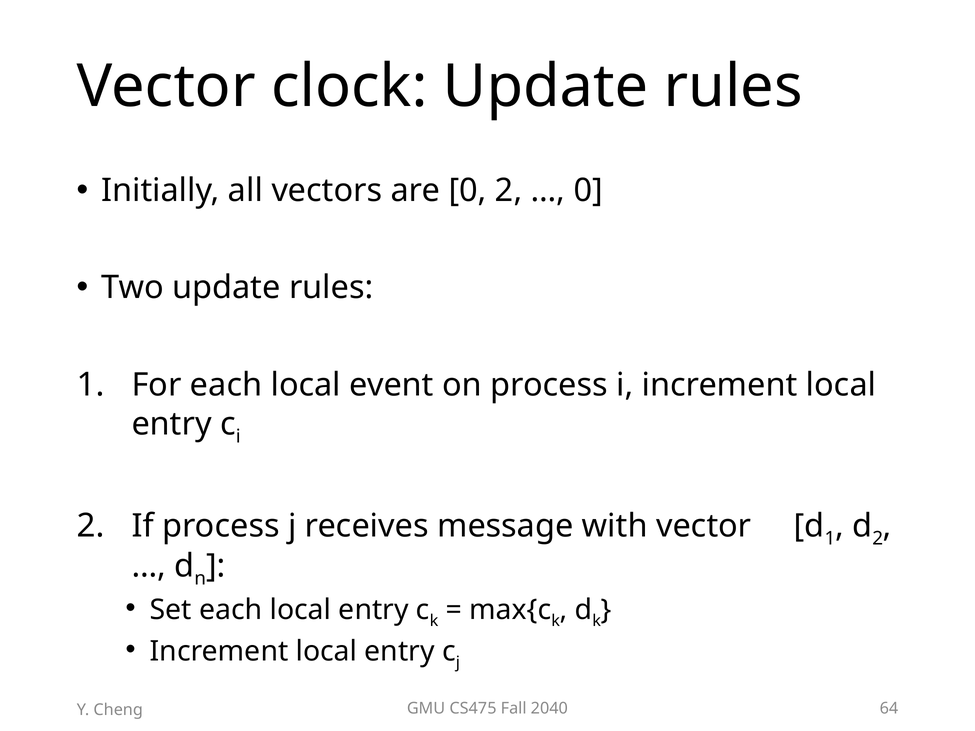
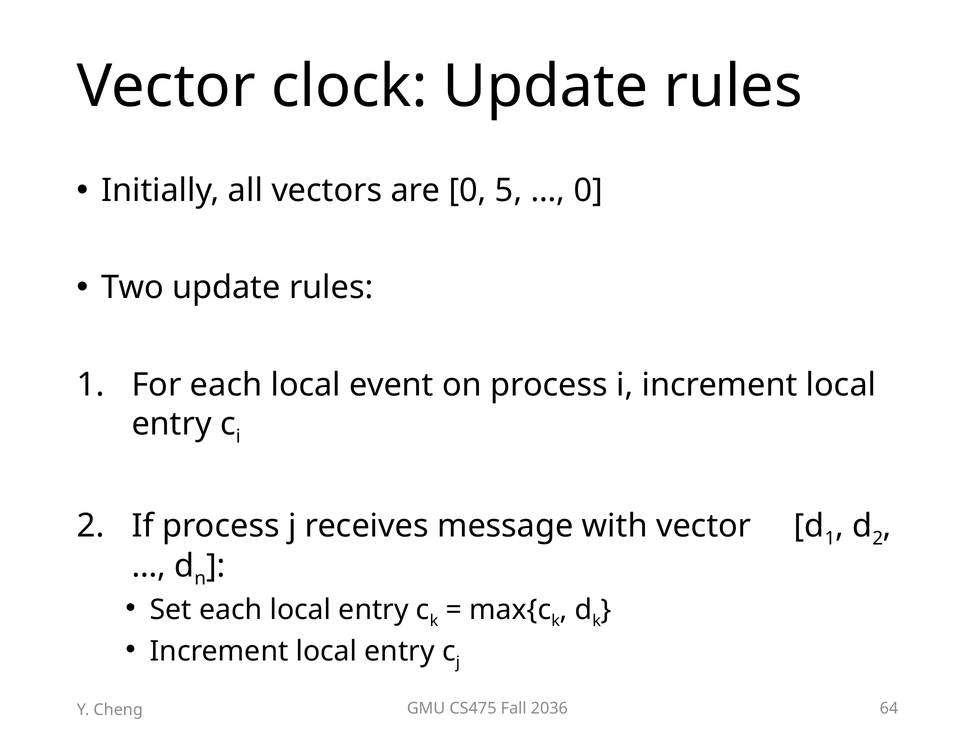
0 2: 2 -> 5 (509, 190)
2040: 2040 -> 2036 (549, 709)
